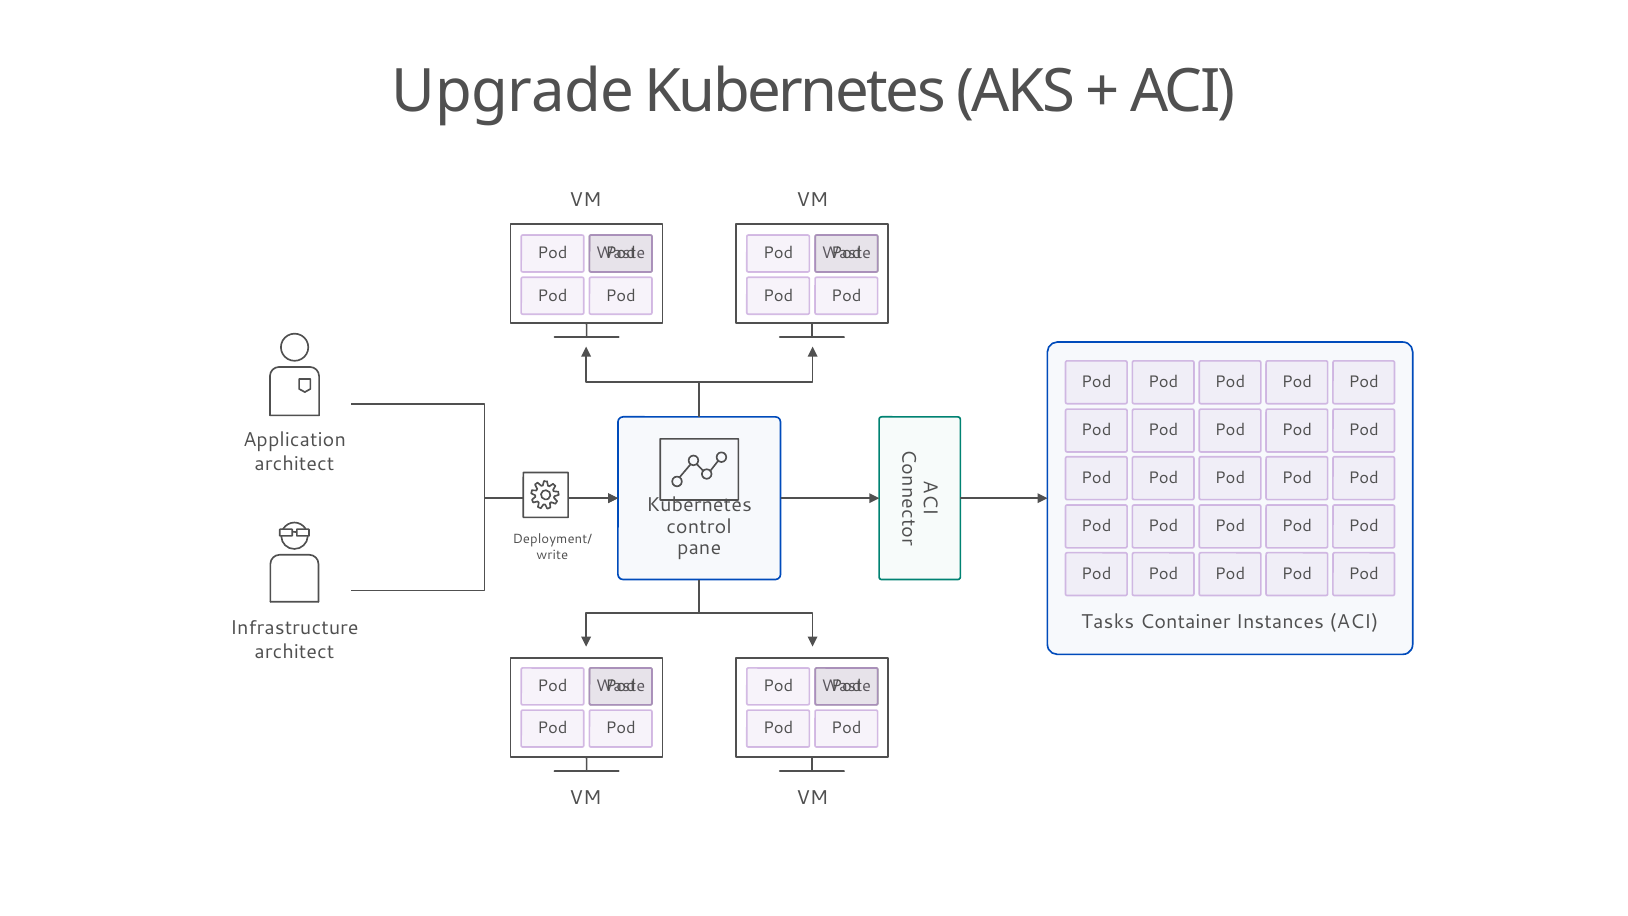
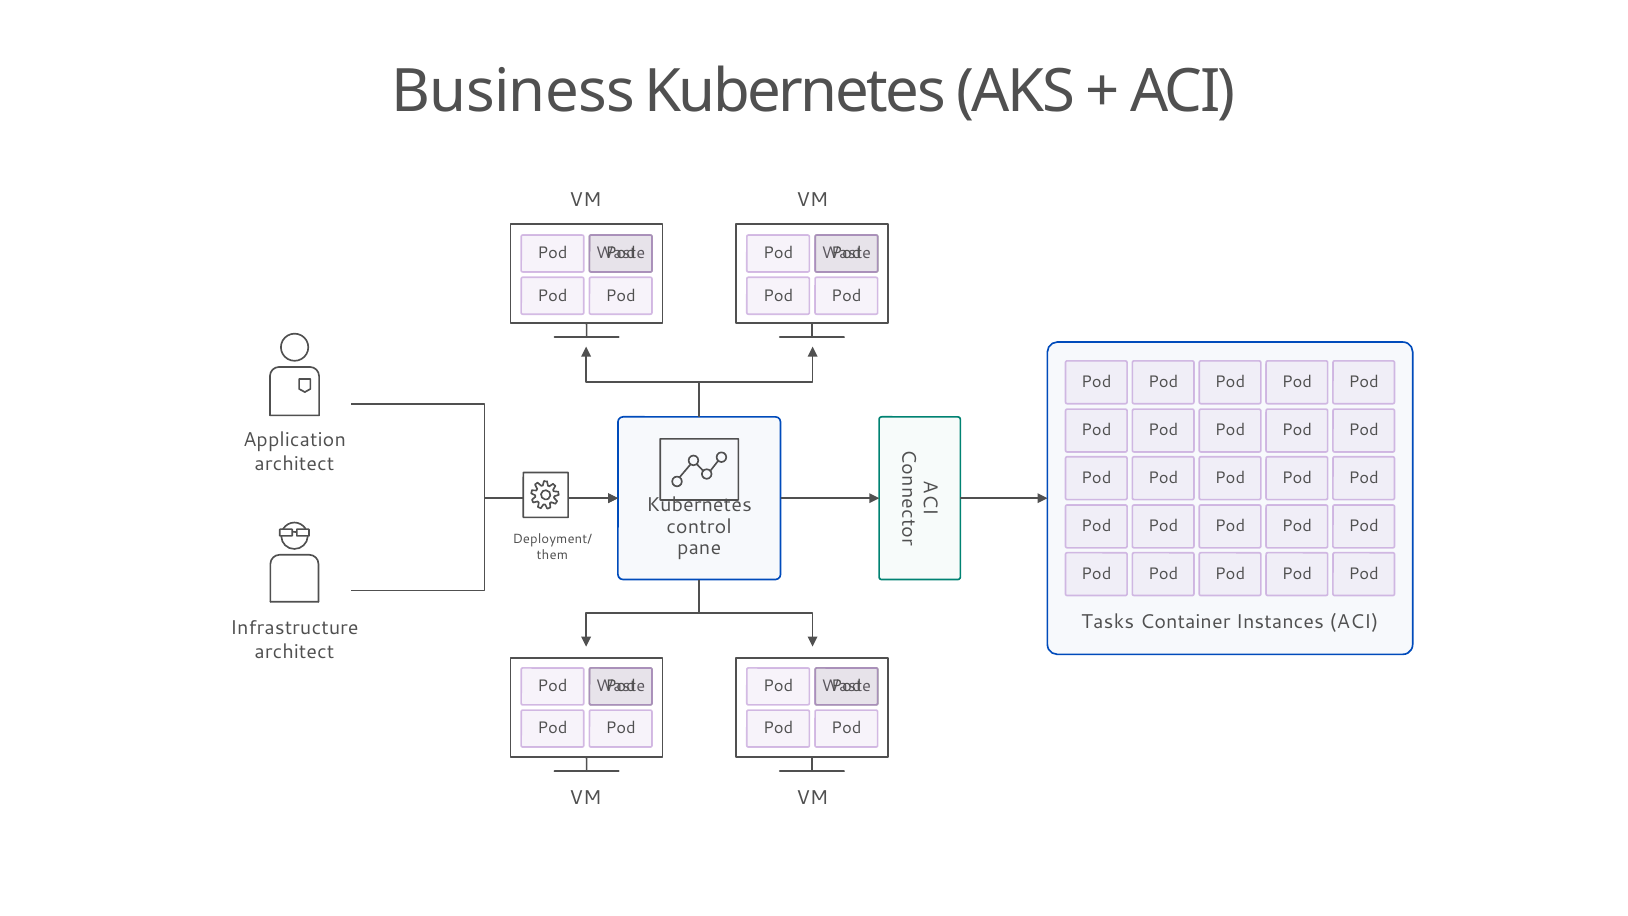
Upgrade: Upgrade -> Business (513, 92)
write: write -> them (552, 555)
